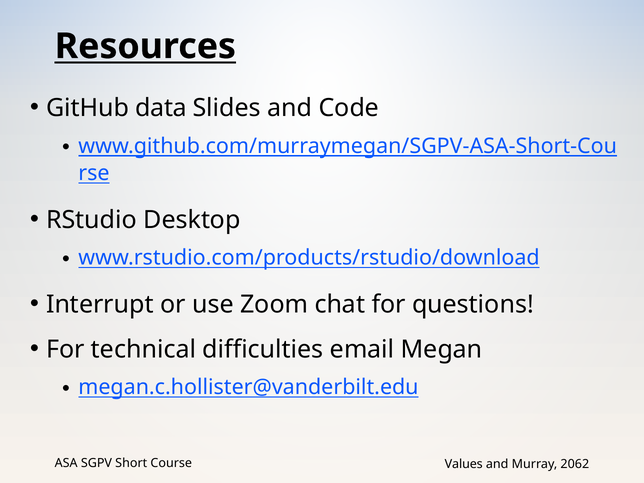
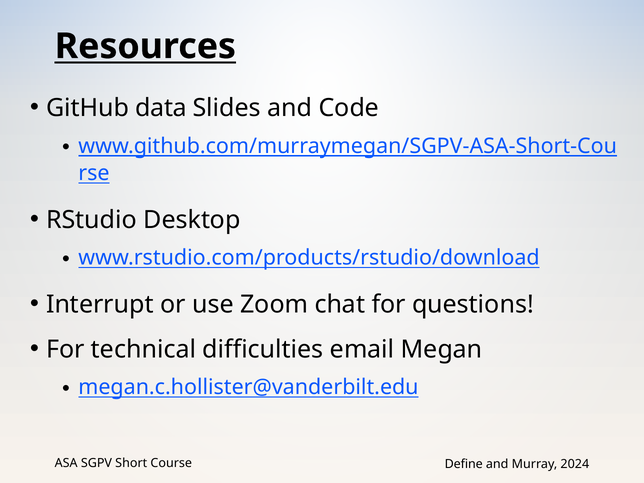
Values: Values -> Define (464, 464)
2062: 2062 -> 2024 (575, 464)
